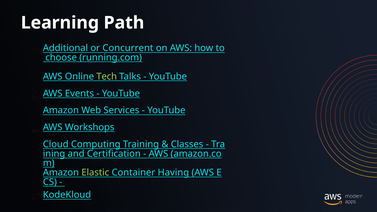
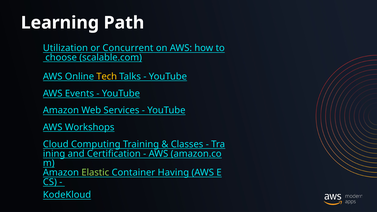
Additional: Additional -> Utilization (65, 48)
running.com: running.com -> scalable.com (111, 58)
Tech colour: light green -> yellow (107, 77)
